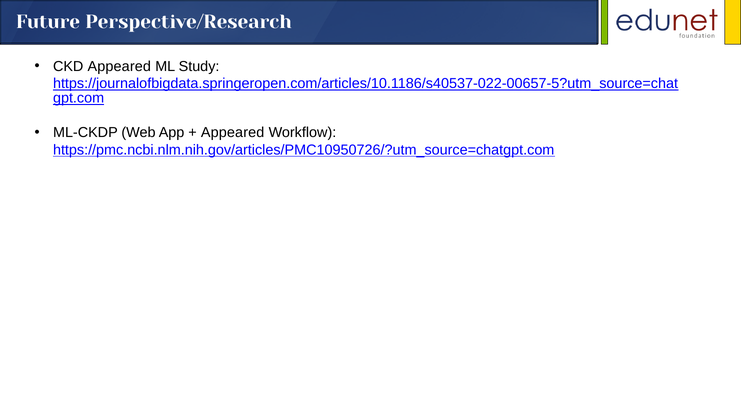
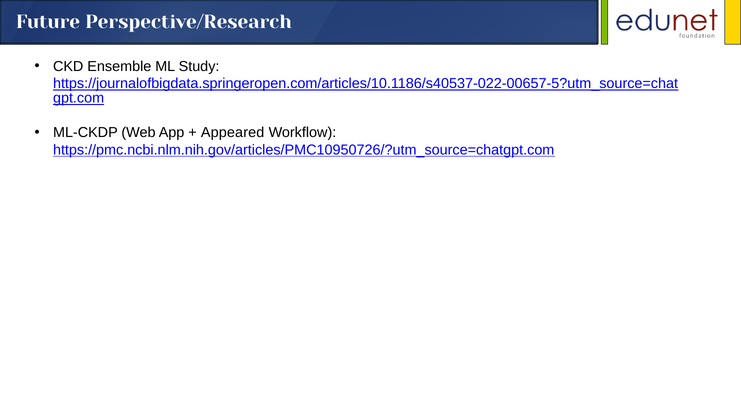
CKD Appeared: Appeared -> Ensemble (119, 66)
